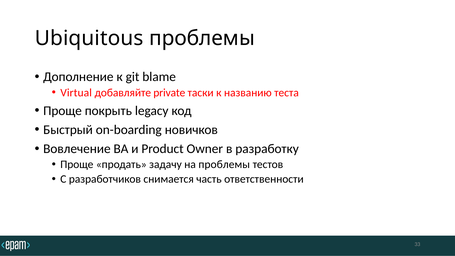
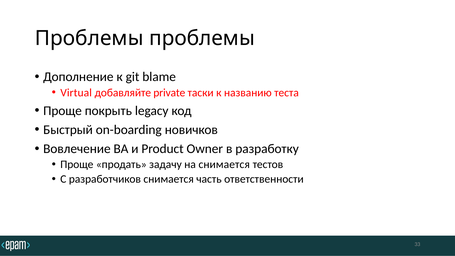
Ubiquitous: Ubiquitous -> Проблемы (89, 38)
на проблемы: проблемы -> снимается (224, 164)
